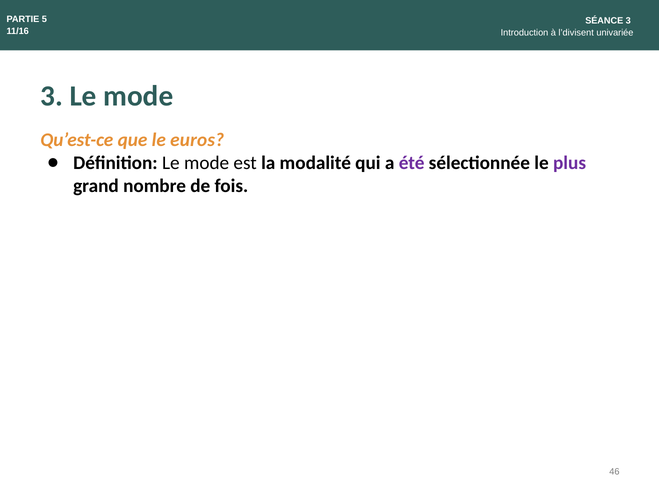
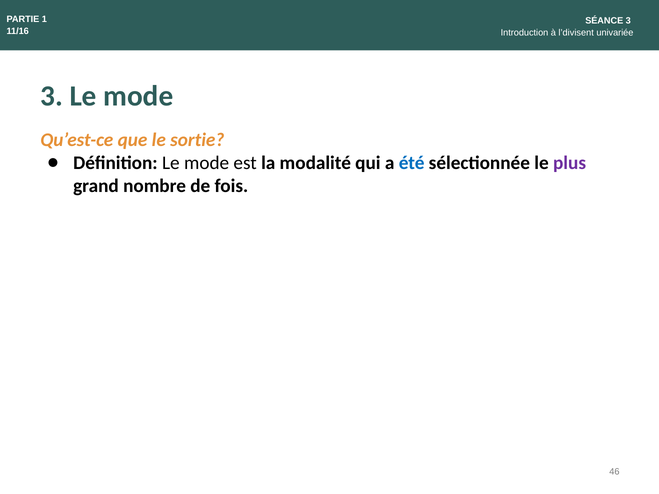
5: 5 -> 1 (44, 19)
euros: euros -> sortie (197, 140)
été colour: purple -> blue (412, 163)
